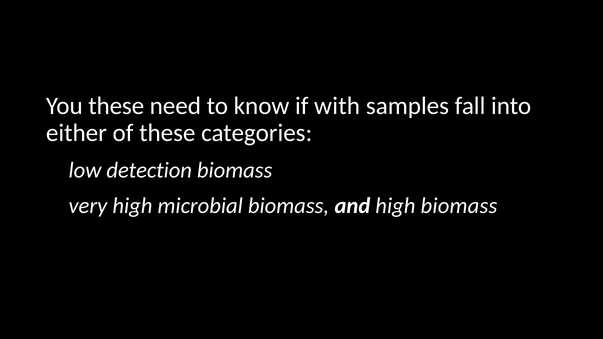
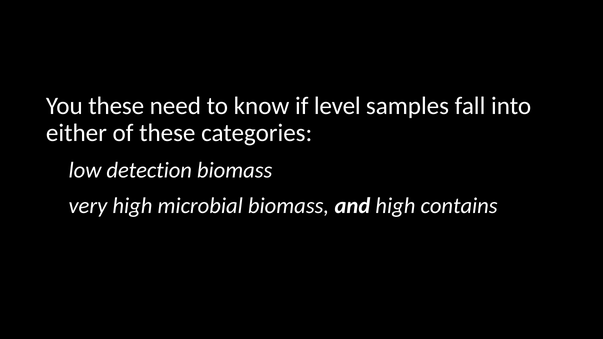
with: with -> level (337, 106)
high biomass: biomass -> contains (459, 206)
